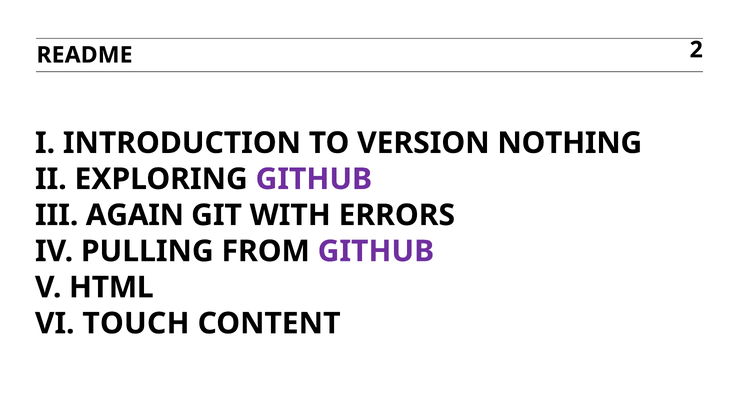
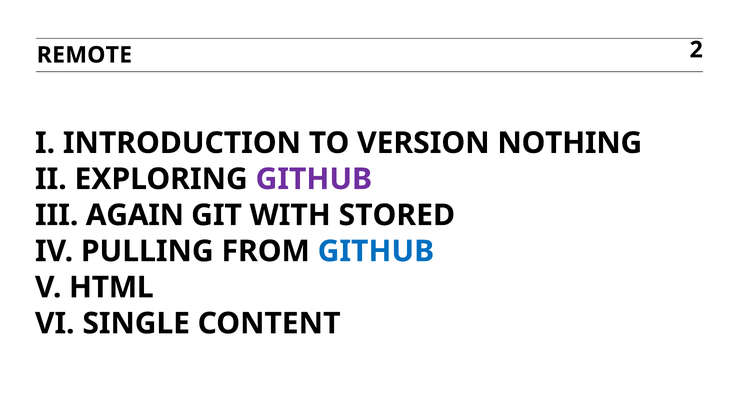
README: README -> REMOTE (84, 55)
ERRORS: ERRORS -> STORED (397, 215)
GITHUB colour: purple -> blue (376, 251)
TOUCH: TOUCH -> SINGLE (136, 323)
